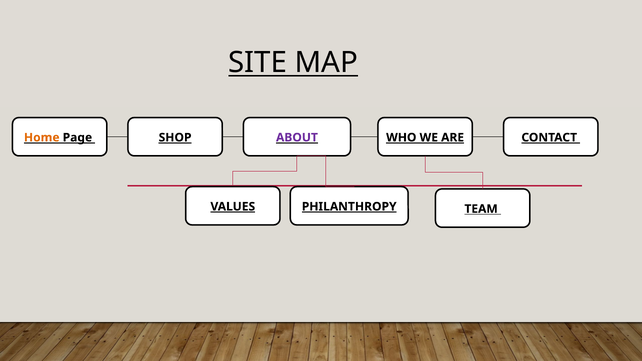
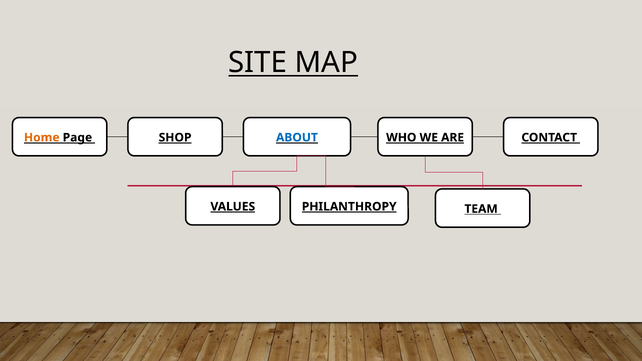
ABOUT colour: purple -> blue (297, 138)
